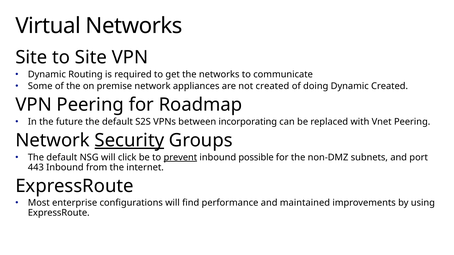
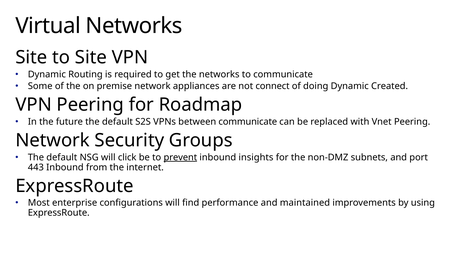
not created: created -> connect (273, 86)
between incorporating: incorporating -> communicate (248, 122)
Security underline: present -> none (129, 141)
possible: possible -> insights (256, 158)
